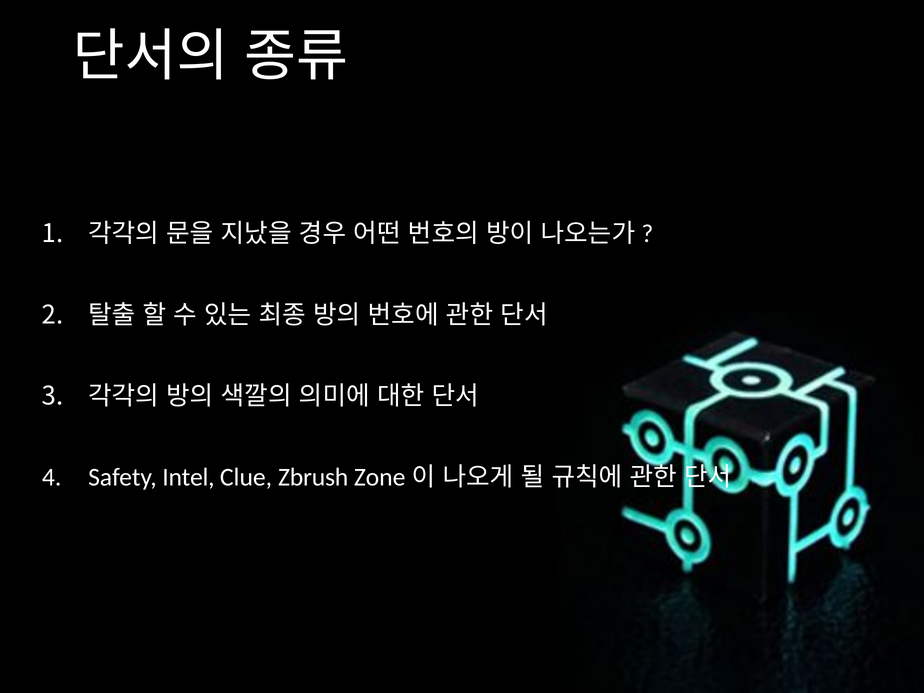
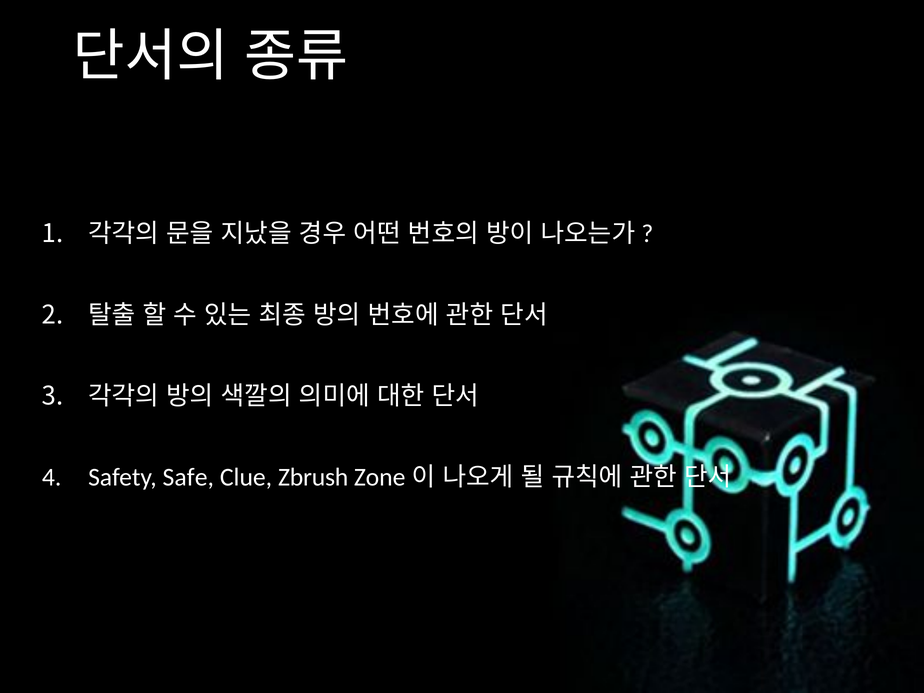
Intel: Intel -> Safe (188, 477)
